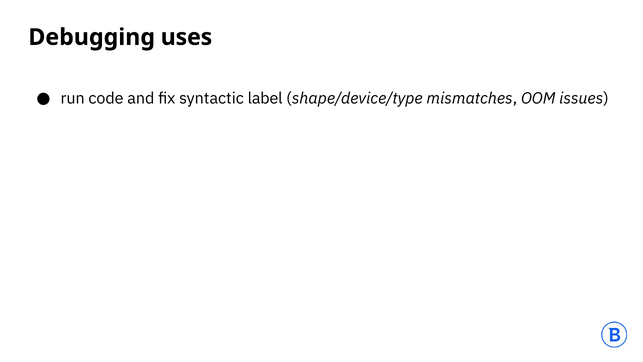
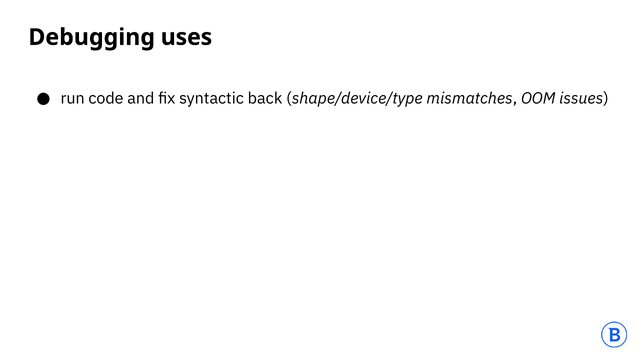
label: label -> back (265, 98)
